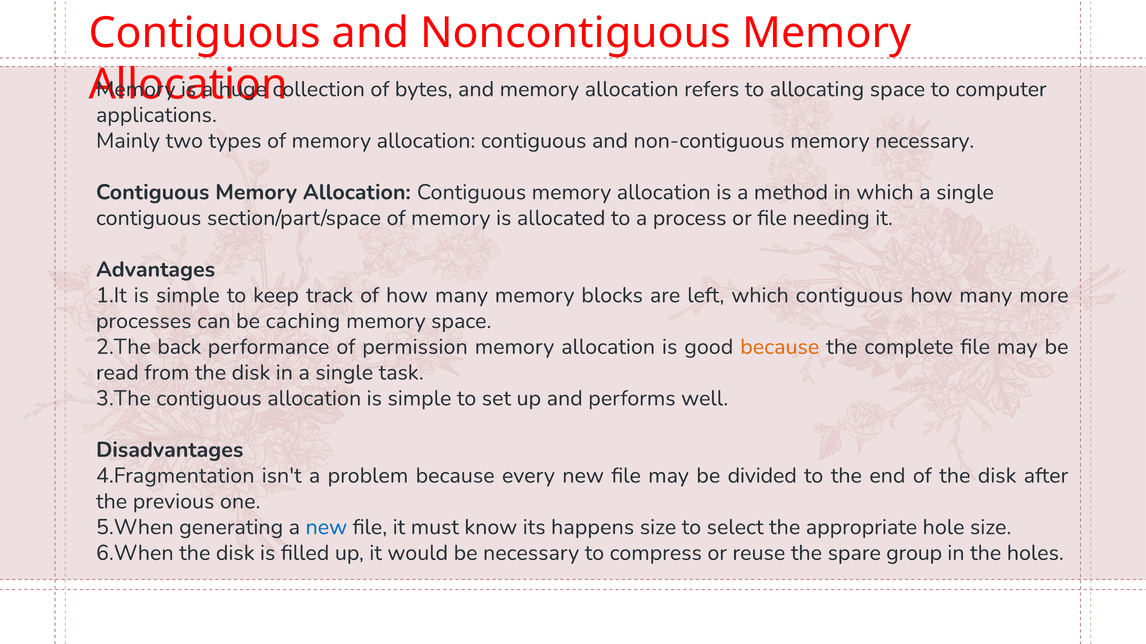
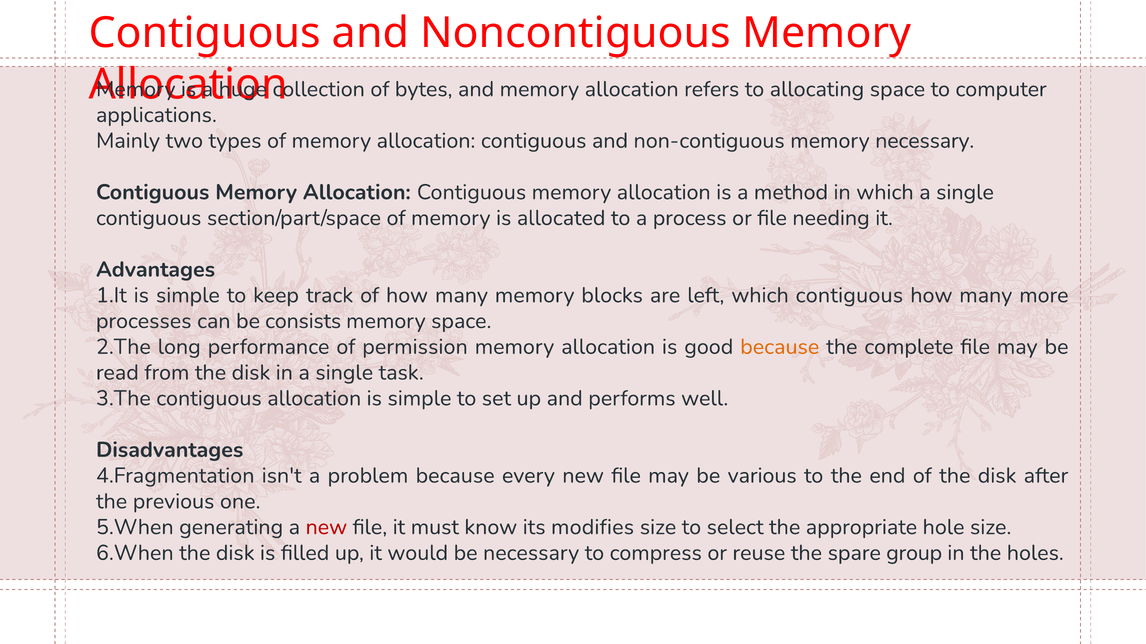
caching: caching -> consists (303, 321)
back: back -> long (179, 347)
divided: divided -> various (762, 476)
new colour: blue -> red (326, 528)
happens: happens -> modifies (593, 528)
